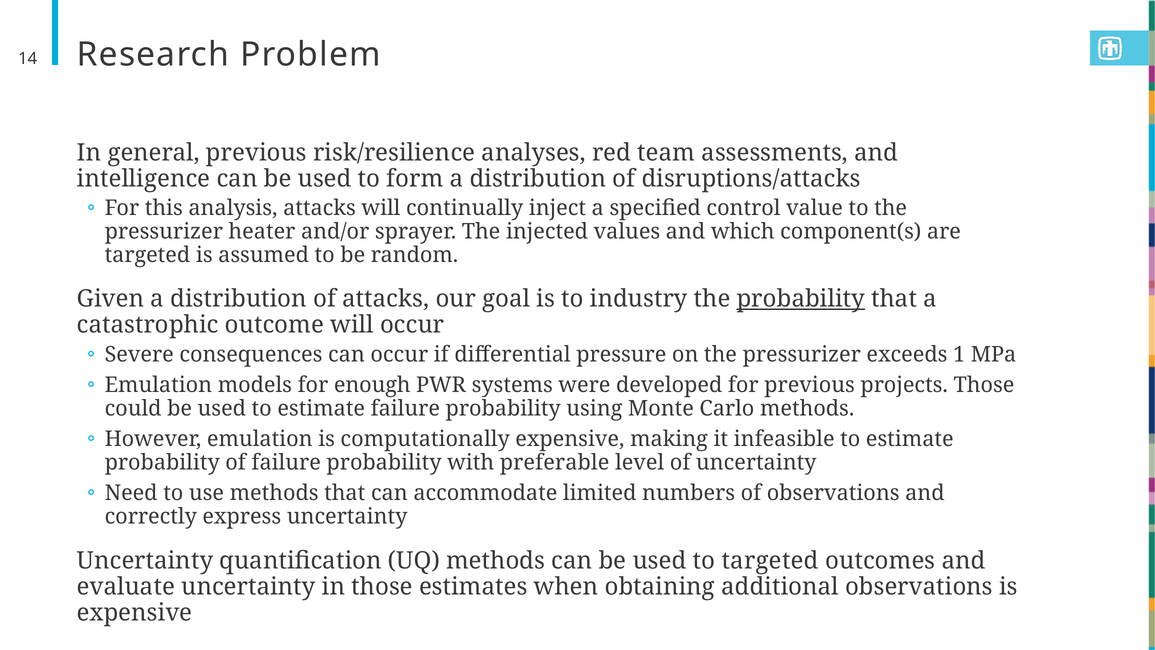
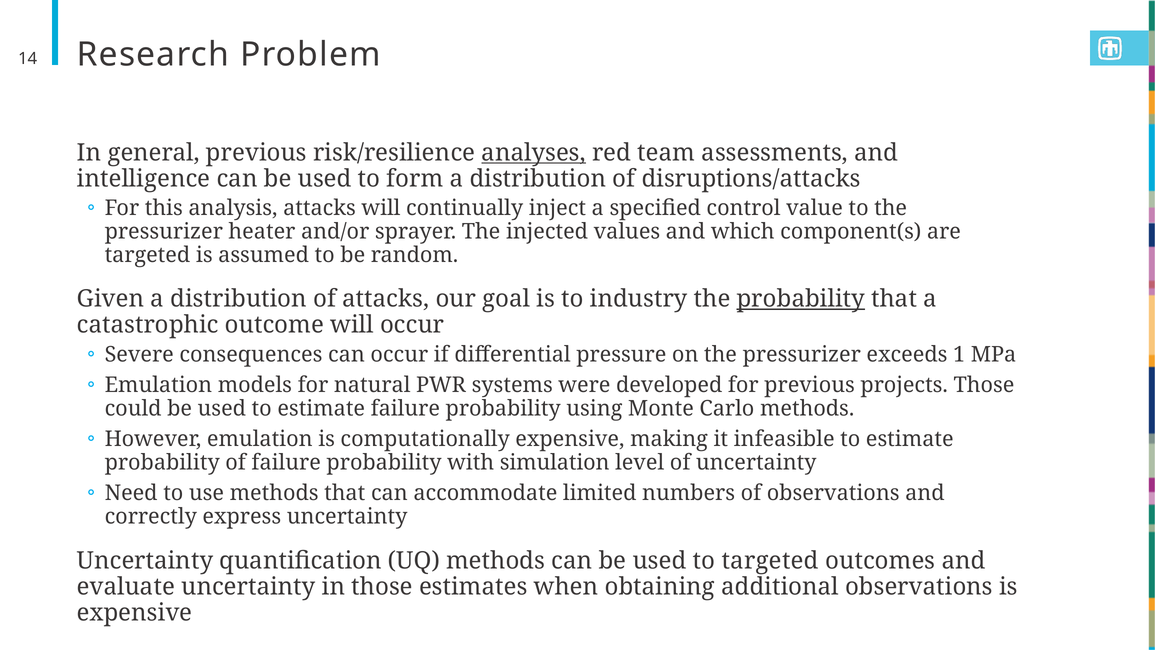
analyses underline: none -> present (534, 153)
enough: enough -> natural (372, 385)
preferable: preferable -> simulation (555, 462)
